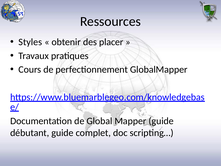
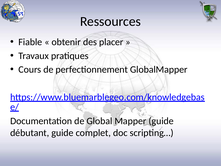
Styles: Styles -> Fiable (30, 42)
